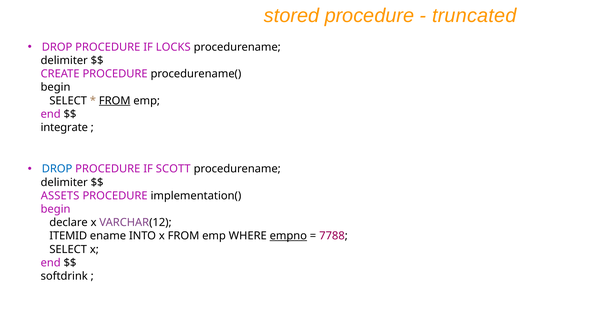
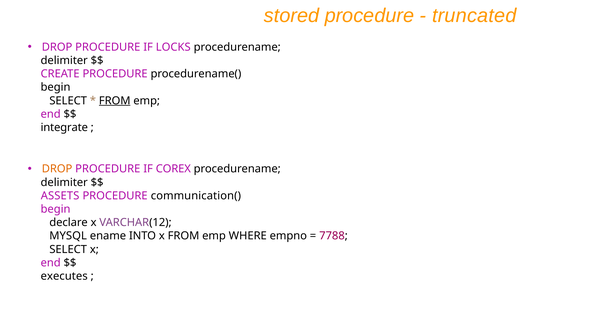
DROP colour: blue -> orange (57, 169)
SCOTT: SCOTT -> COREX (173, 169)
implementation(: implementation( -> communication( (196, 196)
ITEMID: ITEMID -> MYSQL (68, 236)
empno underline: present -> none (288, 236)
softdrink: softdrink -> executes (64, 276)
